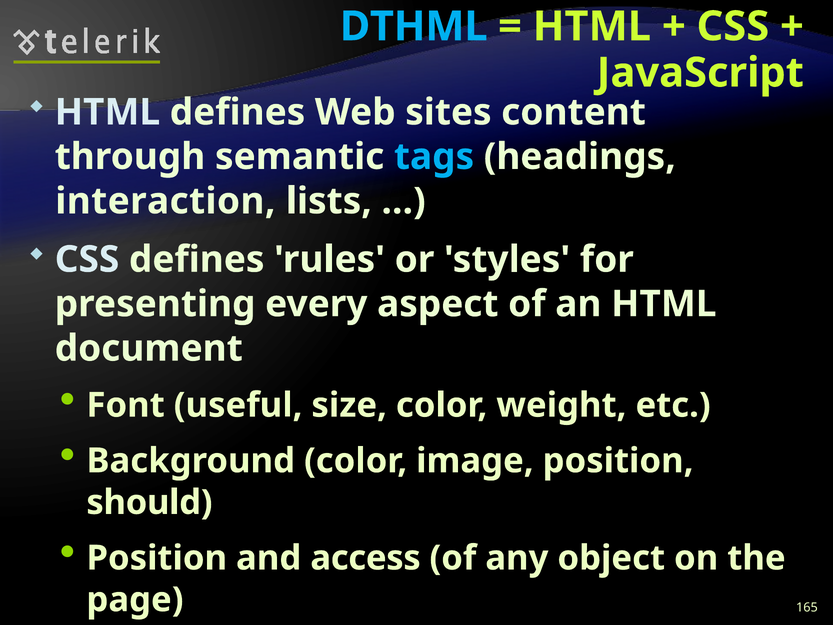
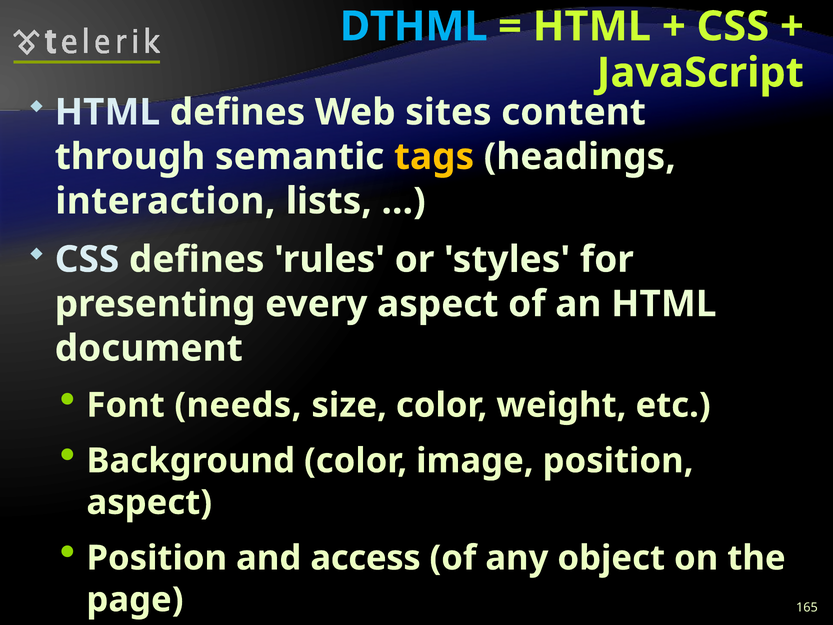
tags colour: light blue -> yellow (434, 157)
useful: useful -> needs (238, 405)
should: should -> aspect (149, 502)
